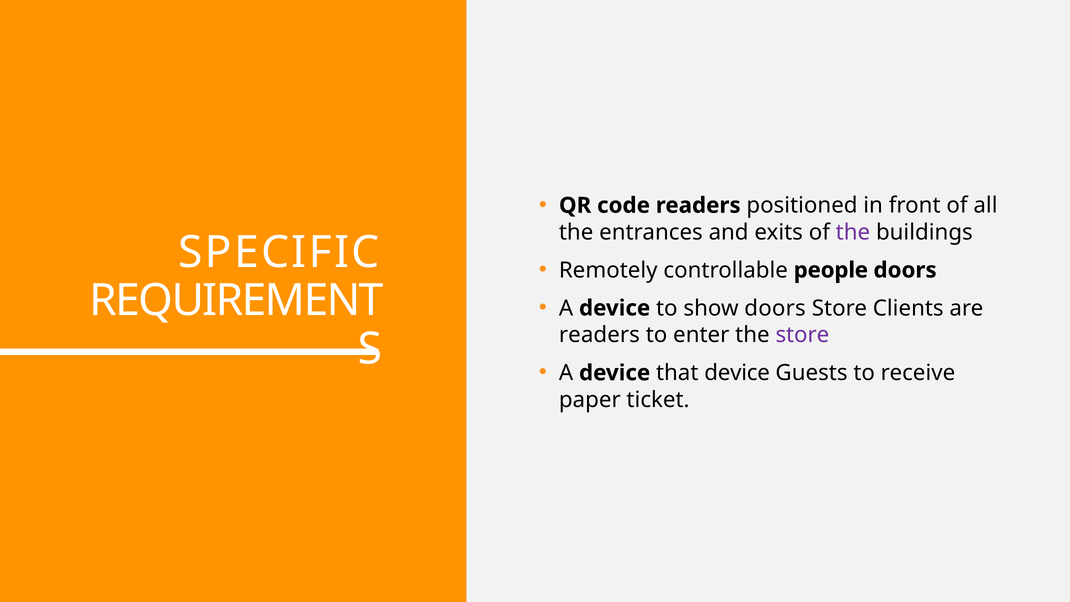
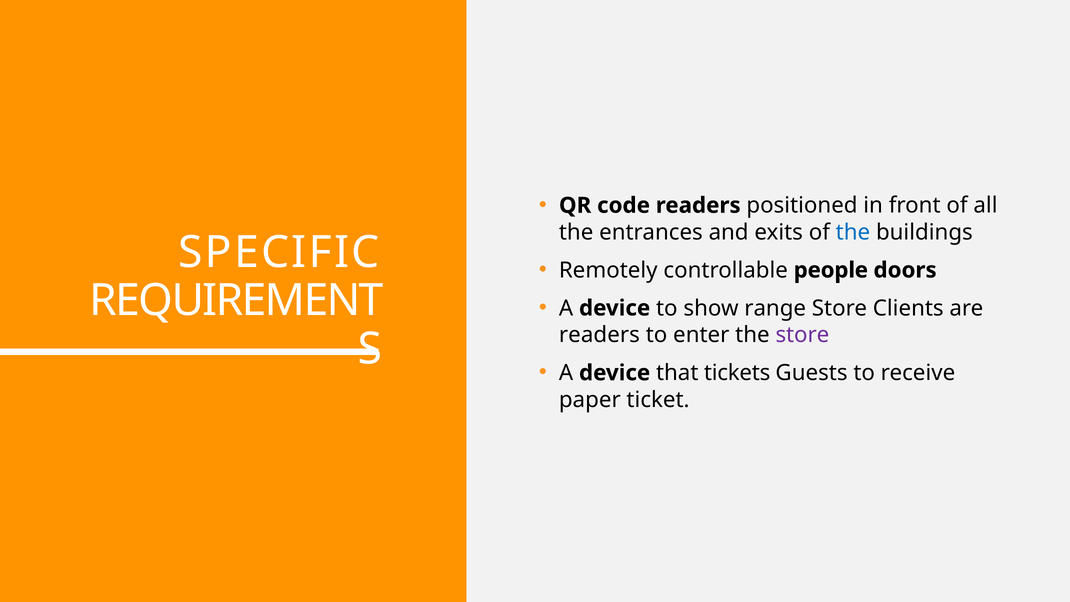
the colour: purple -> blue (853, 232)
show doors: doors -> range (775, 308)
that device: device -> tickets (737, 373)
